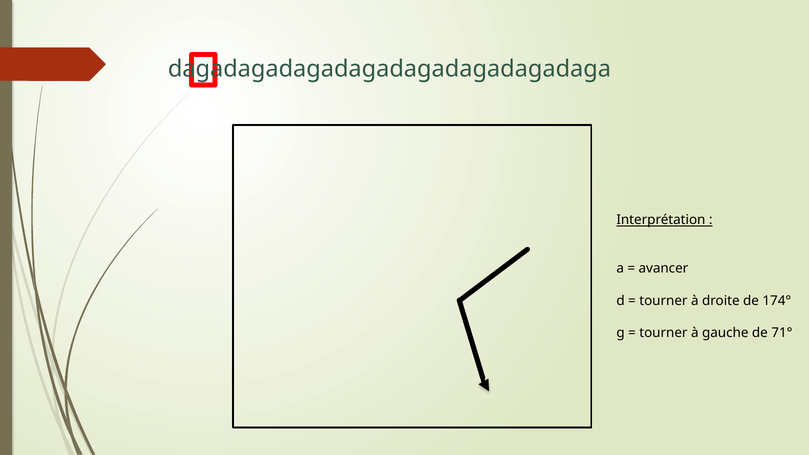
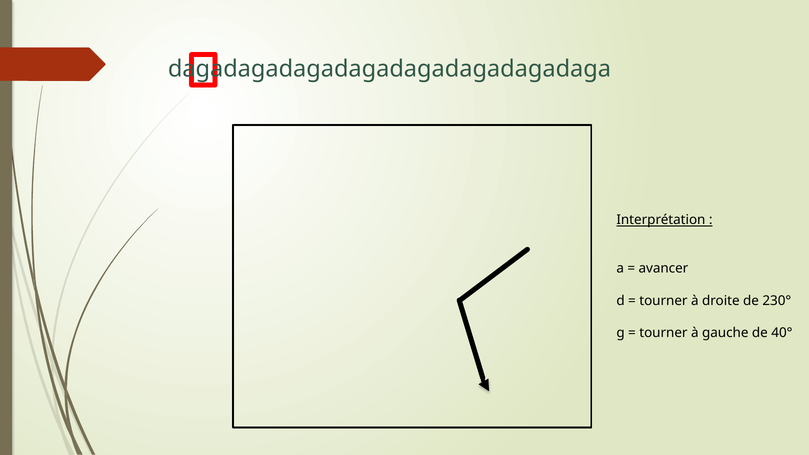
174°: 174° -> 230° (777, 301)
71°: 71° -> 40° (782, 333)
